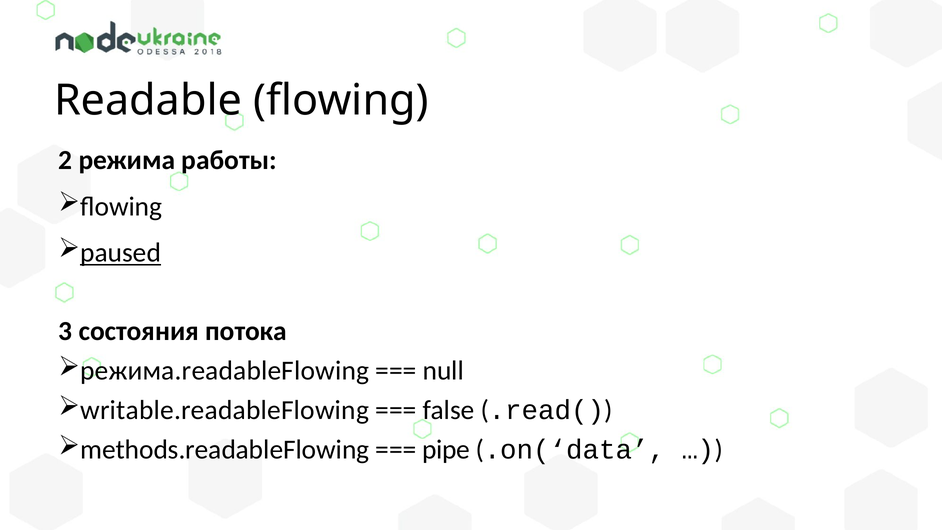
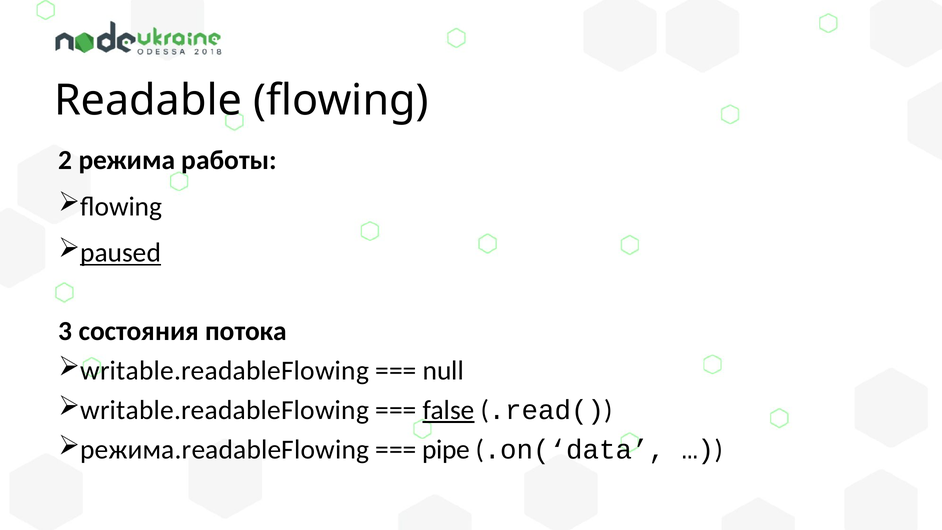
режима.readableFlowing: режима.readableFlowing -> writable.readableFlowing (225, 371)
false underline: none -> present (448, 410)
methods.readableFlowing: methods.readableFlowing -> режима.readableFlowing (225, 450)
